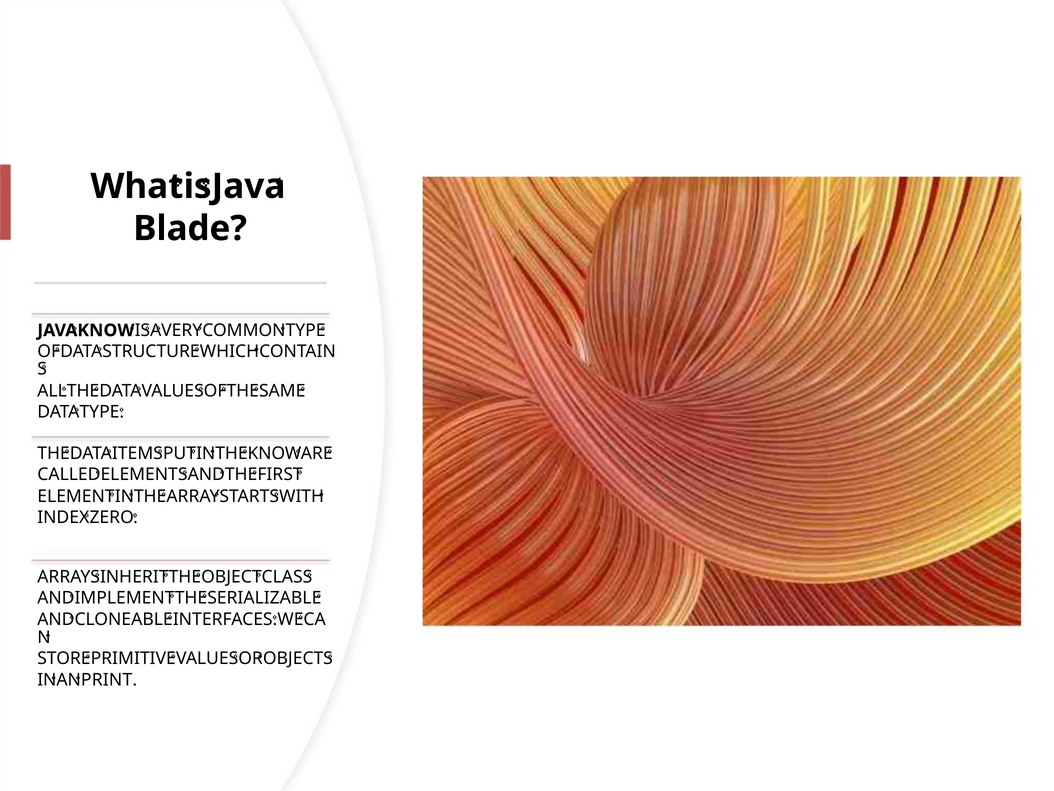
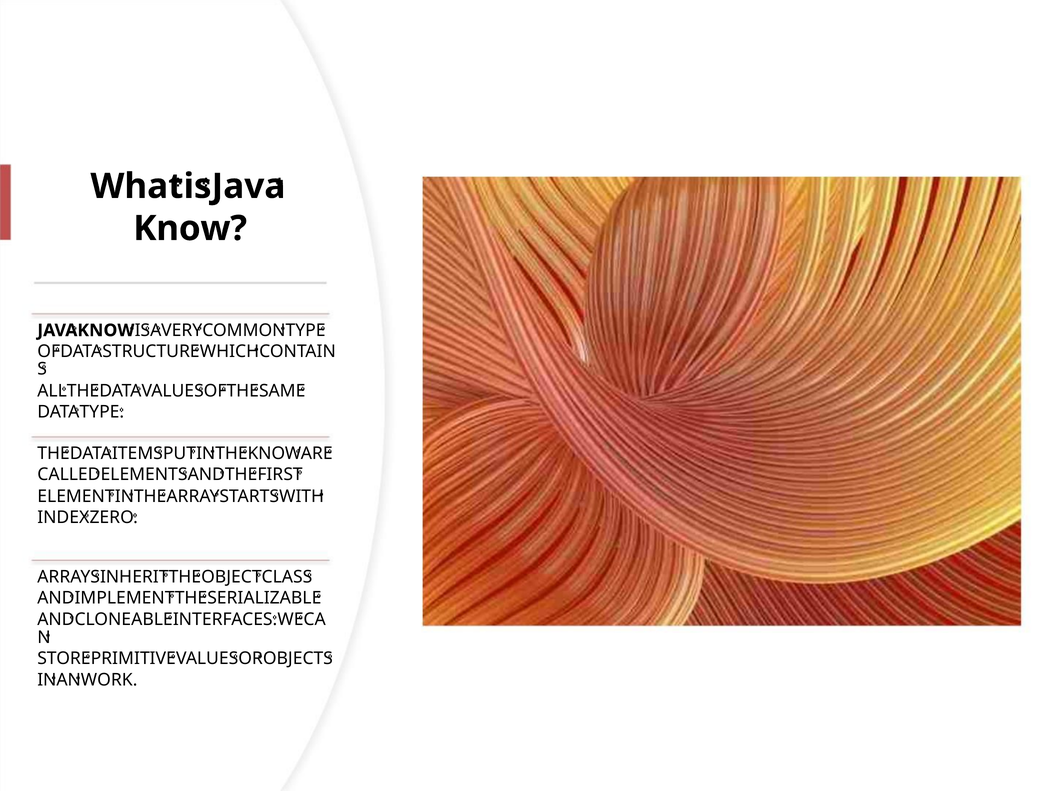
Blade: Blade -> Know (190, 228)
PRINT: PRINT -> WORK (109, 680)
